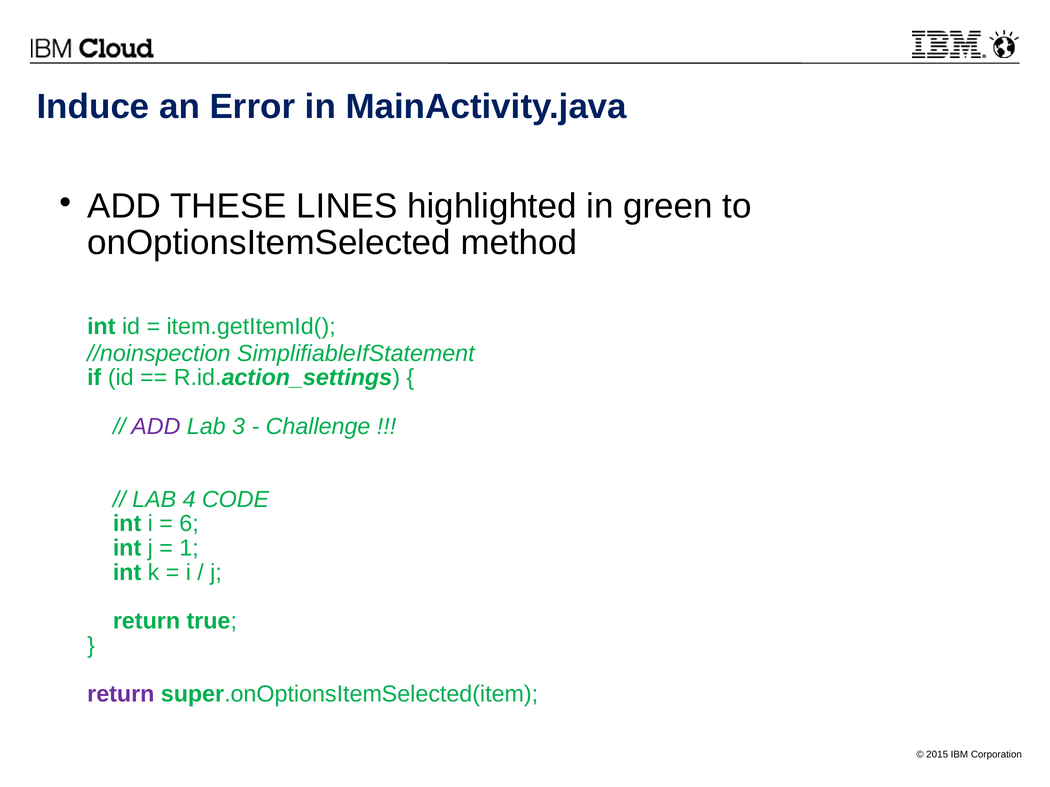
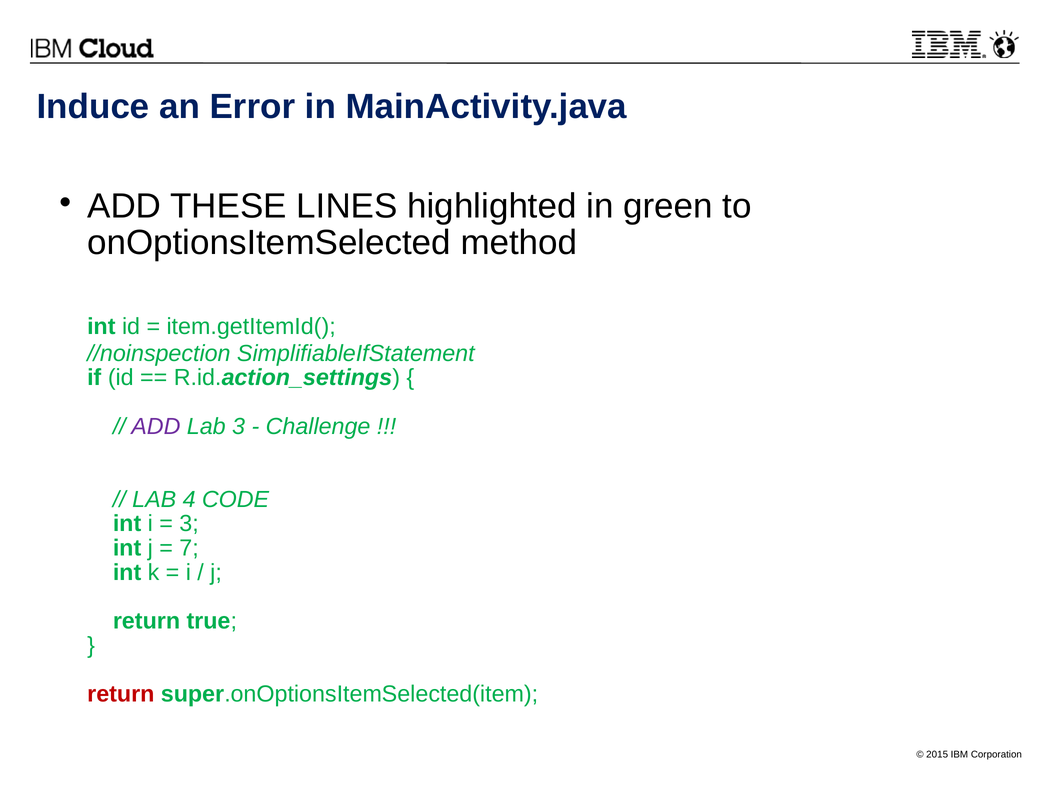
6: 6 -> 3 (189, 524)
1: 1 -> 7 (189, 548)
return colour: purple -> red (121, 694)
